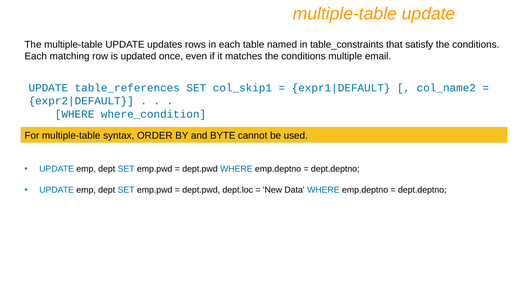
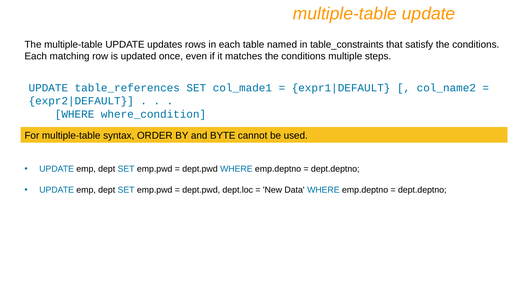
email: email -> steps (378, 56)
col_skip1: col_skip1 -> col_made1 (242, 88)
